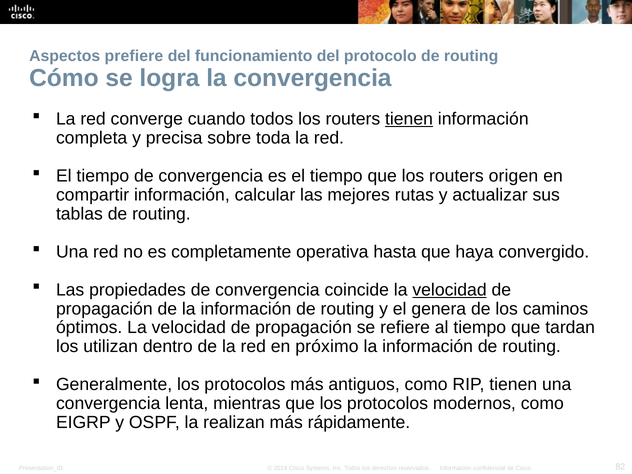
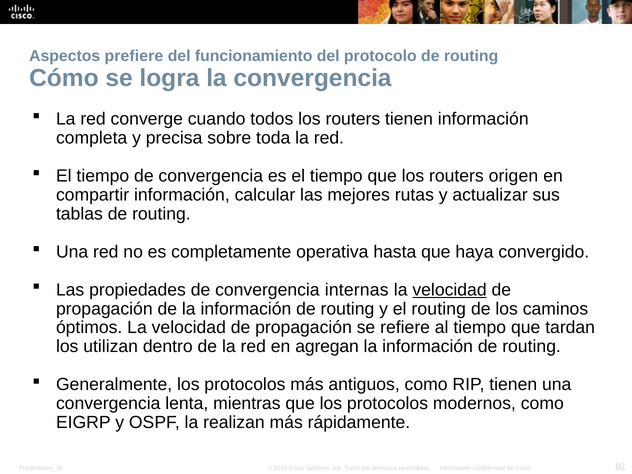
tienen underline: present -> none (409, 119)
coincide: coincide -> internas (357, 290)
el genera: genera -> routing (439, 309)
próximo: próximo -> agregan (327, 347)
